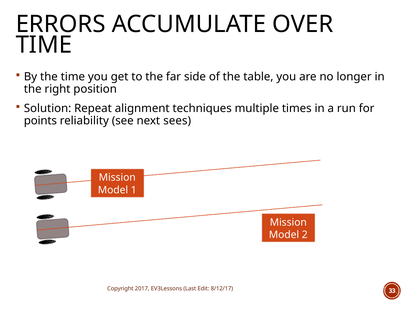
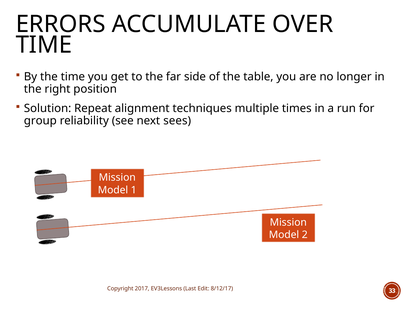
points: points -> group (40, 120)
